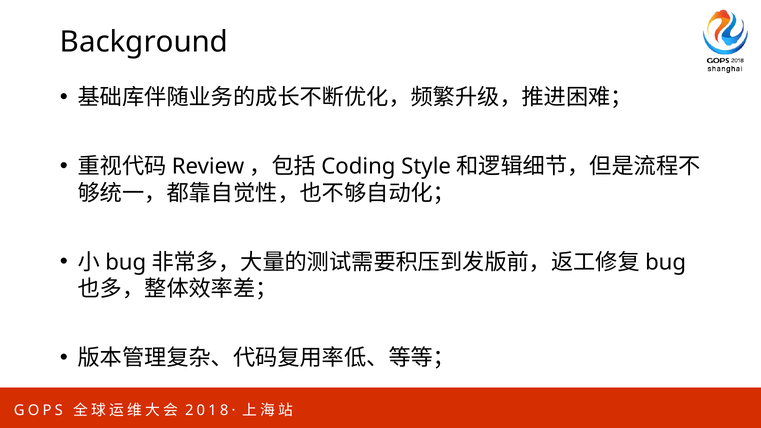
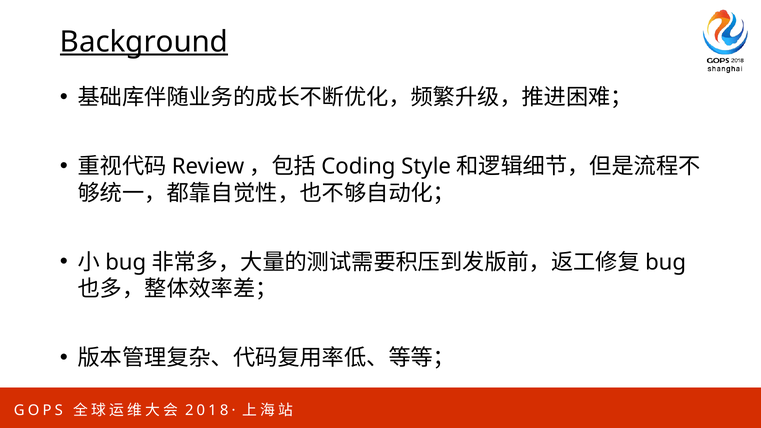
Background underline: none -> present (144, 42)
